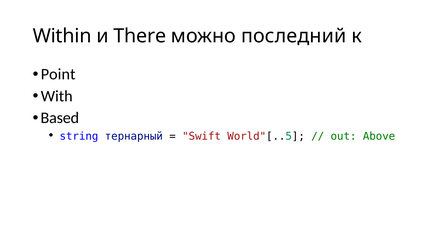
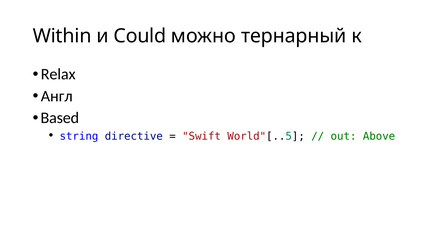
There: There -> Could (140, 36)
последний: последний -> тернарный (294, 36)
Point: Point -> Relax (58, 74)
With: With -> Англ (57, 96)
тернарный: тернарный -> directive (134, 136)
